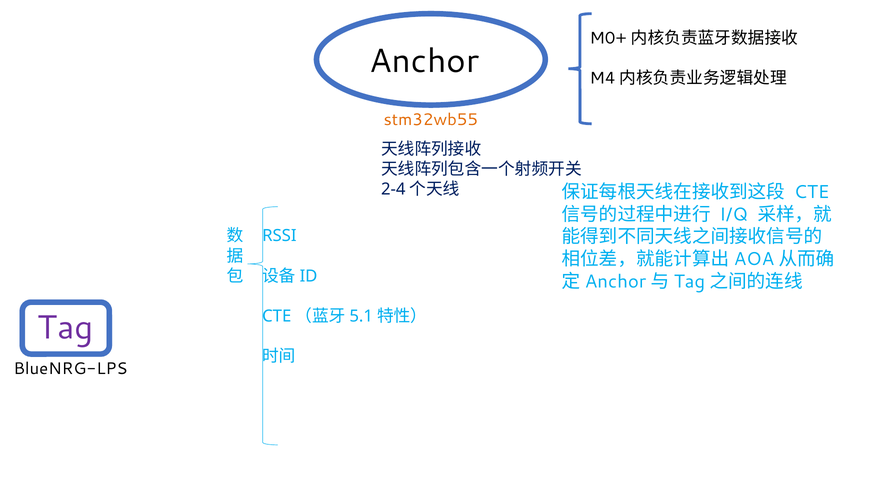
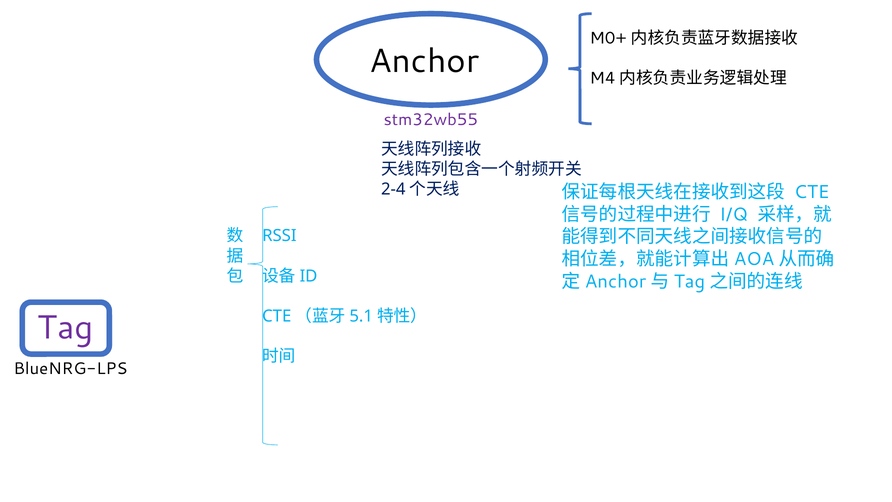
stm32wb55 colour: orange -> purple (431, 120)
